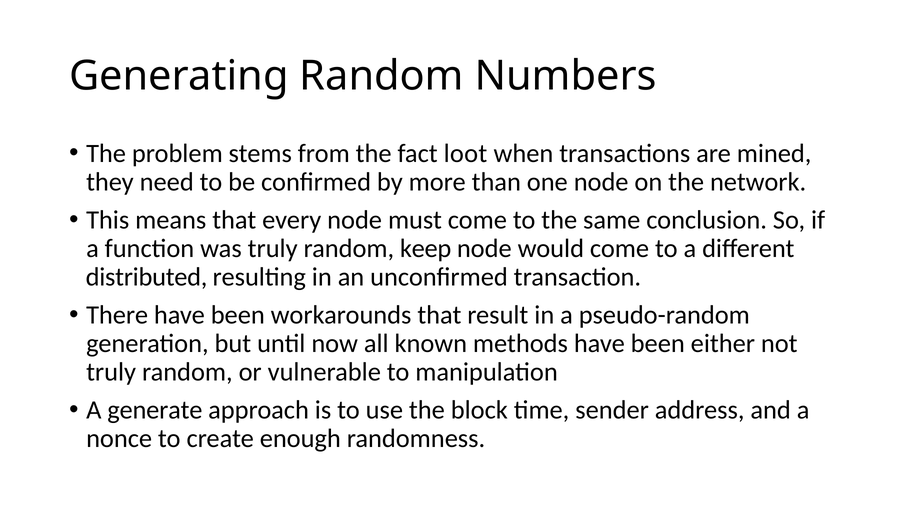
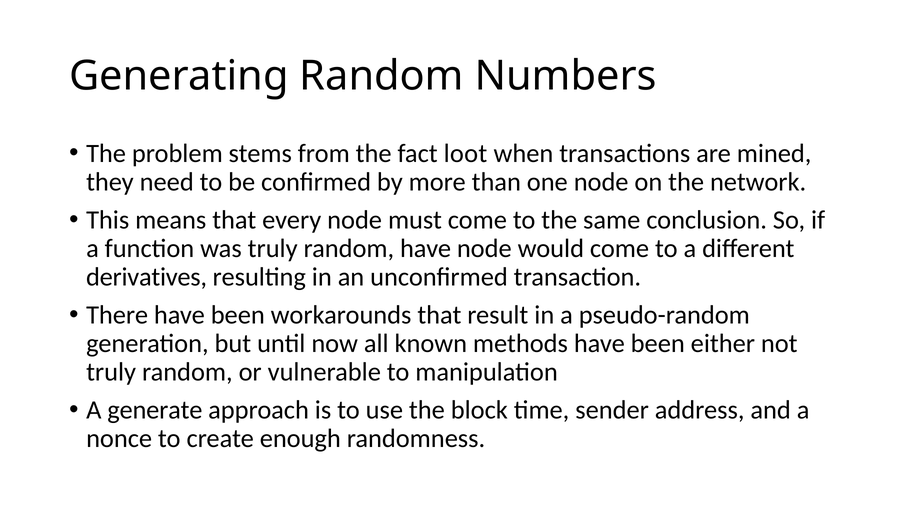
random keep: keep -> have (426, 249)
distributed: distributed -> derivatives (147, 277)
